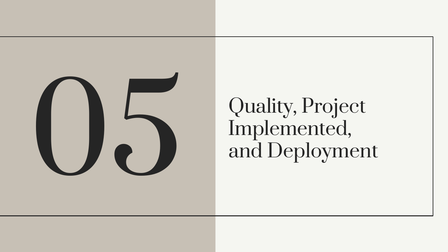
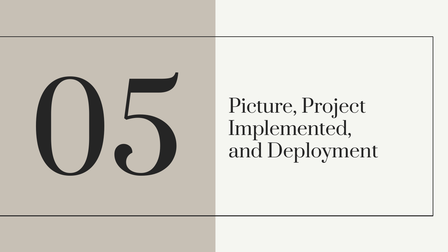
Quality: Quality -> Picture (263, 107)
